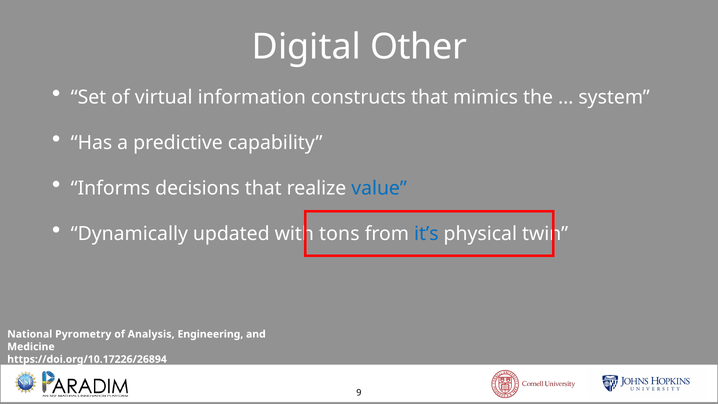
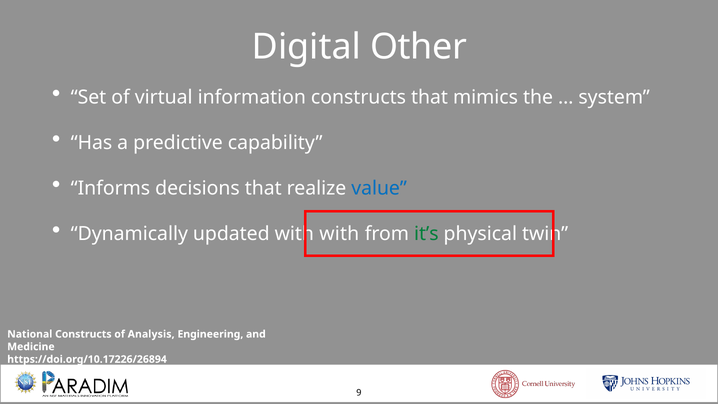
with tons: tons -> with (339, 234)
it’s colour: blue -> green (426, 234)
National Pyrometry: Pyrometry -> Constructs (83, 334)
